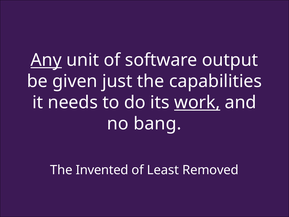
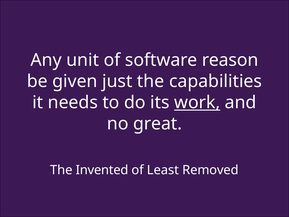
Any underline: present -> none (46, 60)
output: output -> reason (230, 60)
bang: bang -> great (158, 124)
